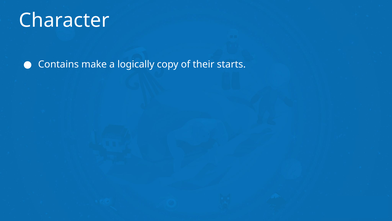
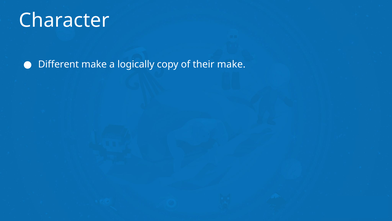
Contains: Contains -> Different (58, 64)
their starts: starts -> make (231, 64)
